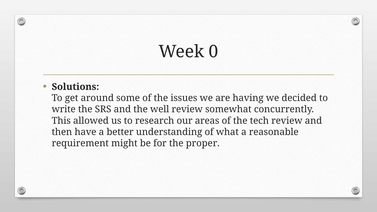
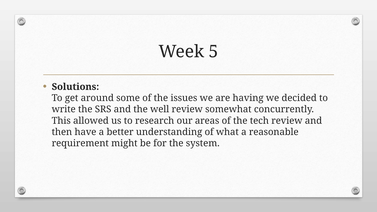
0: 0 -> 5 (214, 52)
proper: proper -> system (203, 143)
